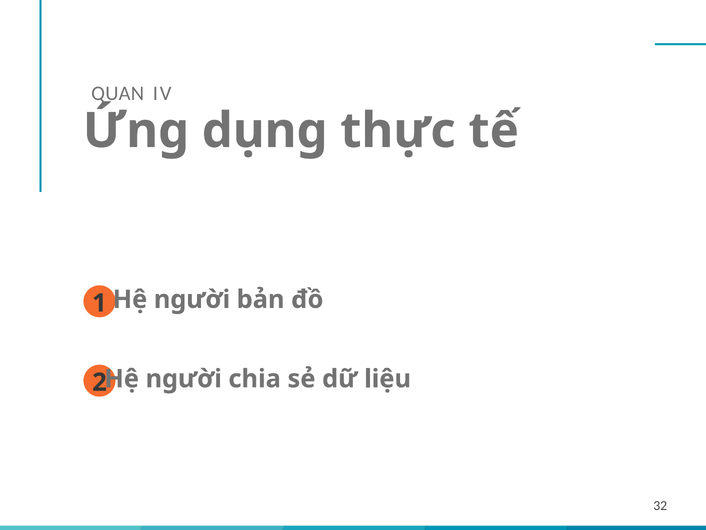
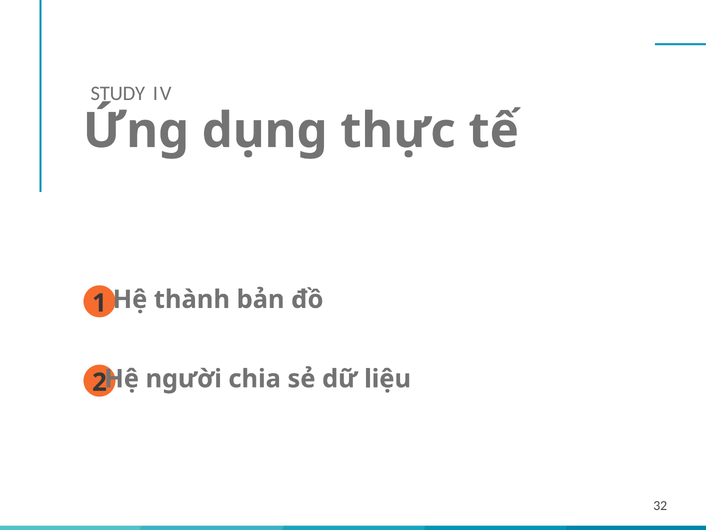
QUAN: QUAN -> STUDY (118, 93)
1 Hệ người: người -> thành (192, 299)
